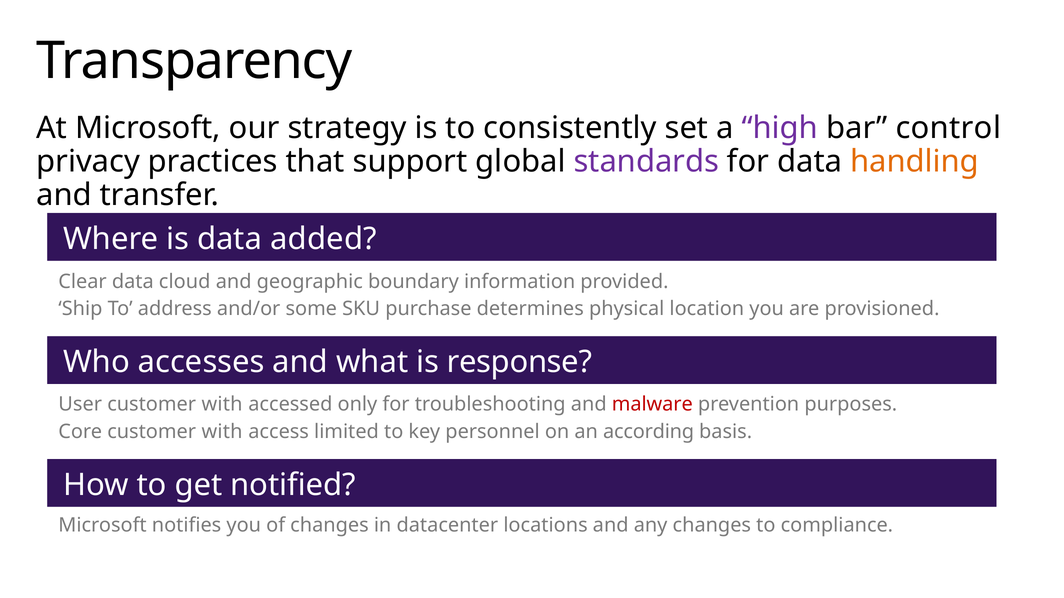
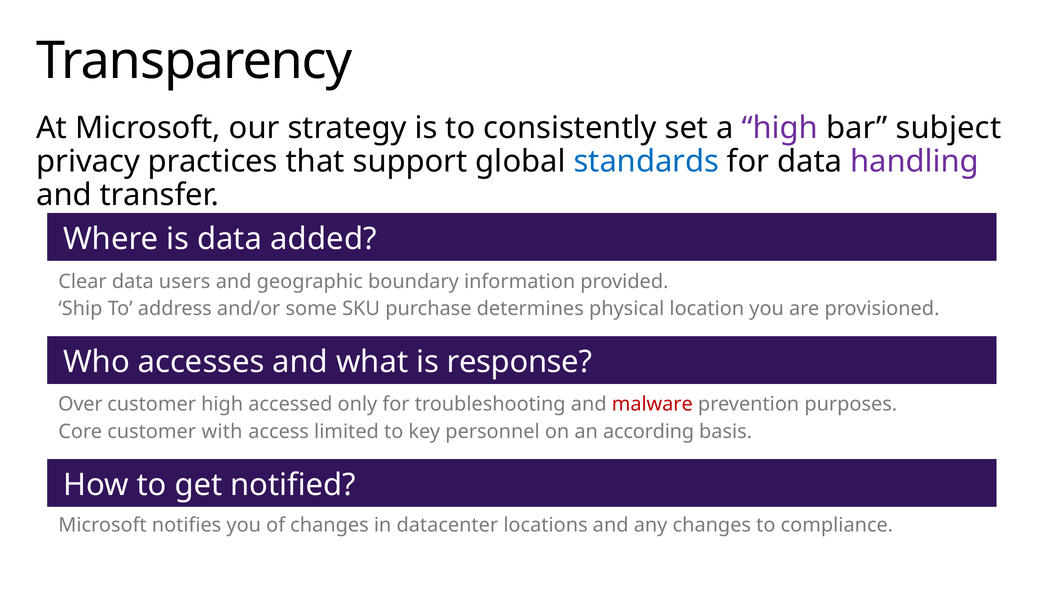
control: control -> subject (948, 128)
standards colour: purple -> blue (646, 162)
handling colour: orange -> purple (915, 162)
cloud: cloud -> users (185, 282)
User: User -> Over (80, 405)
with: with -> high (222, 405)
